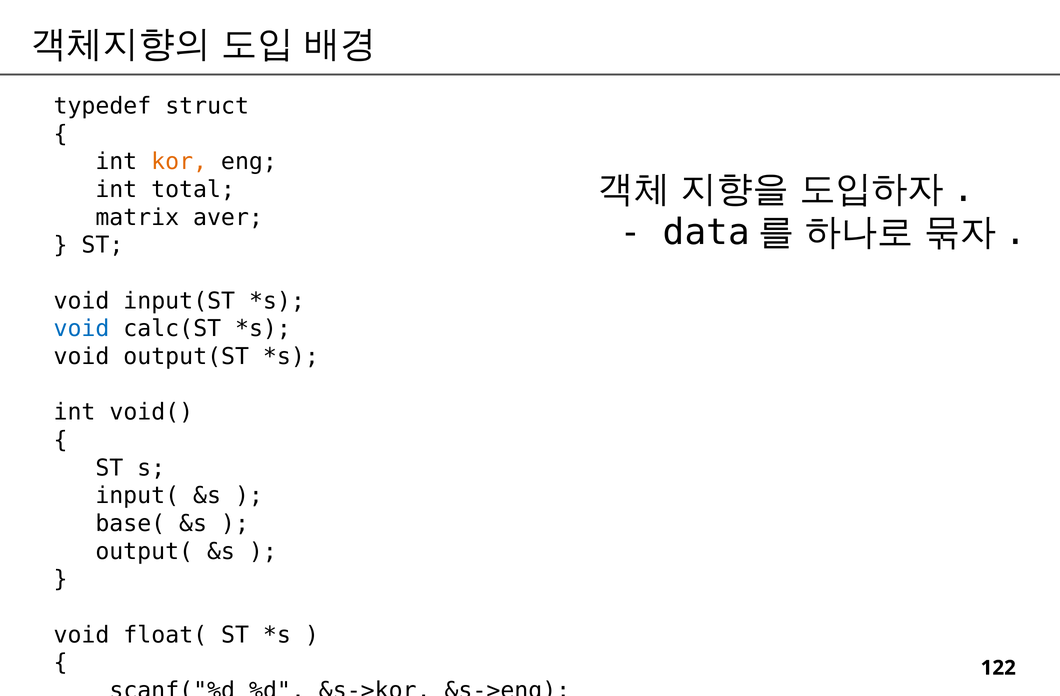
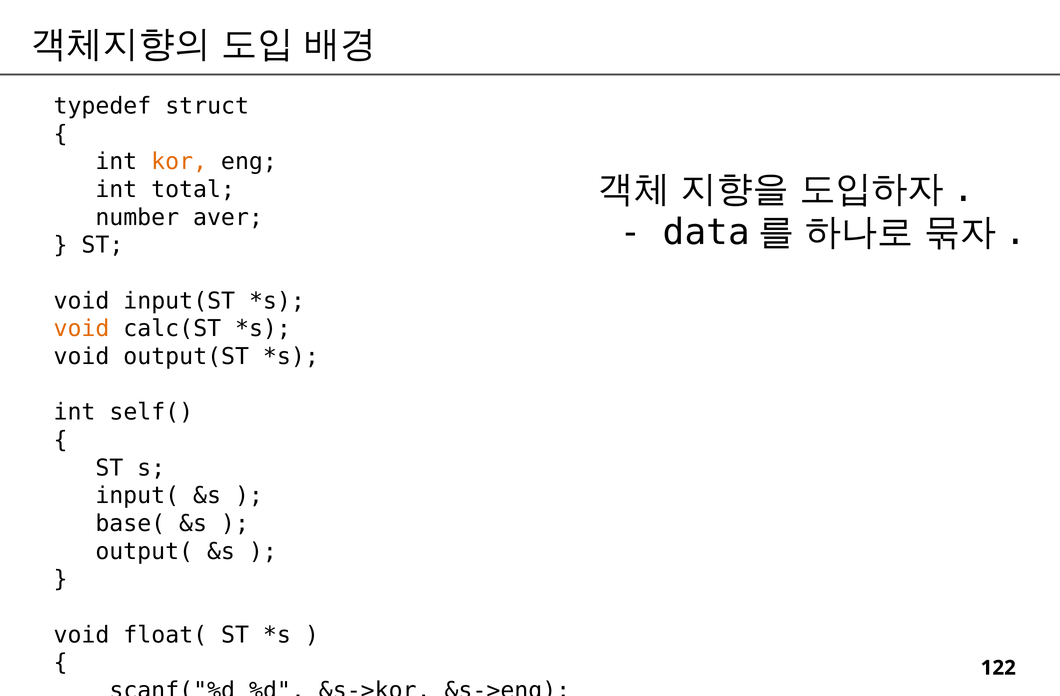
matrix: matrix -> number (137, 217)
void colour: blue -> orange (82, 329)
void(: void( -> self( (151, 412)
